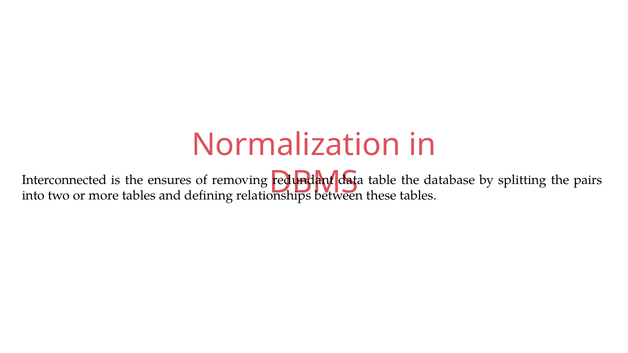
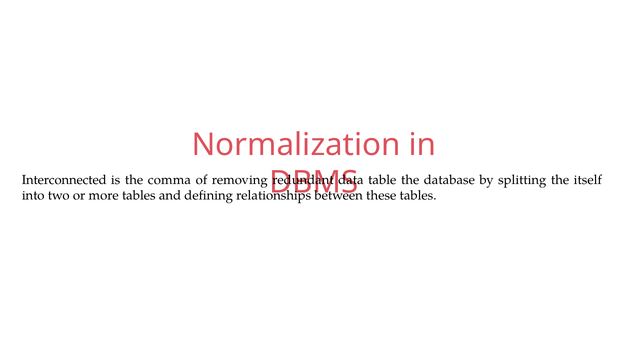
ensures: ensures -> comma (169, 180)
pairs: pairs -> itself (588, 180)
